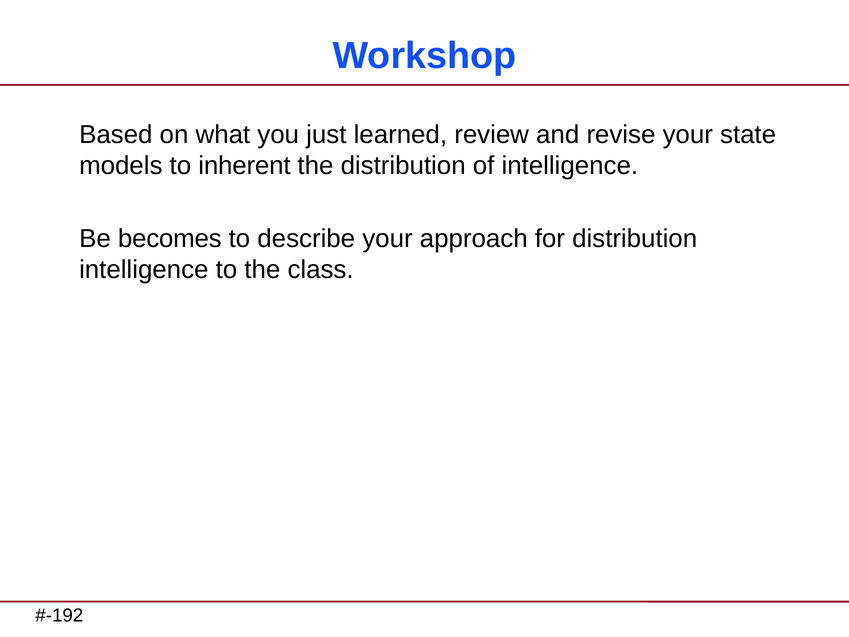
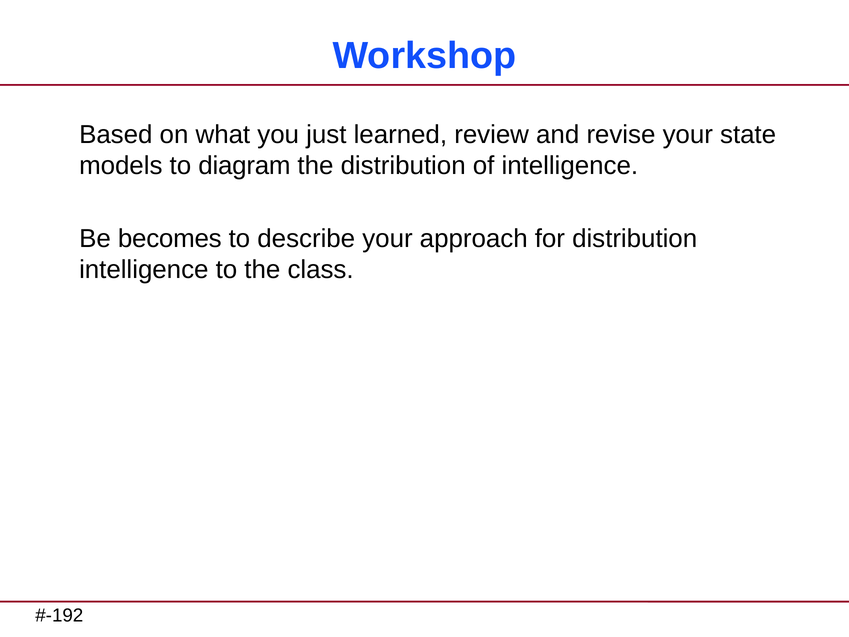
inherent: inherent -> diagram (244, 166)
